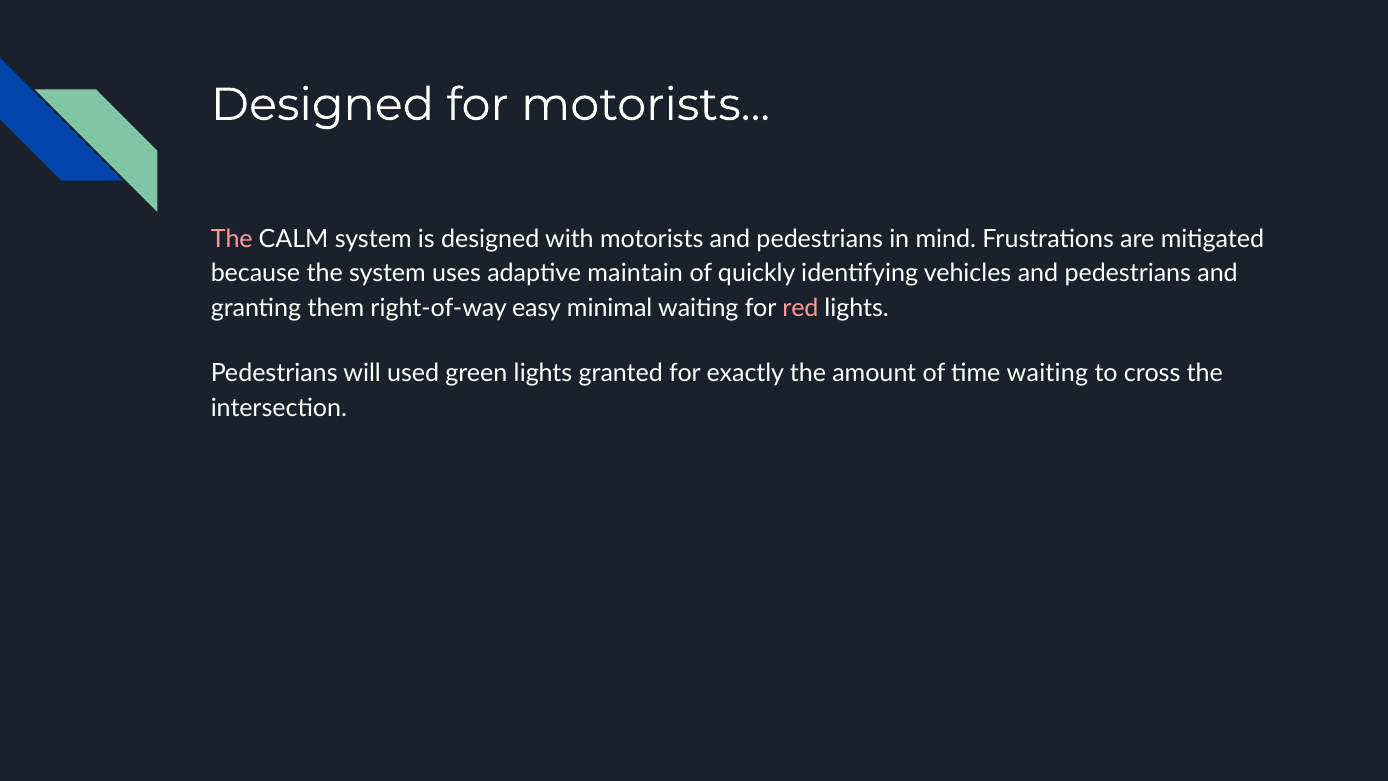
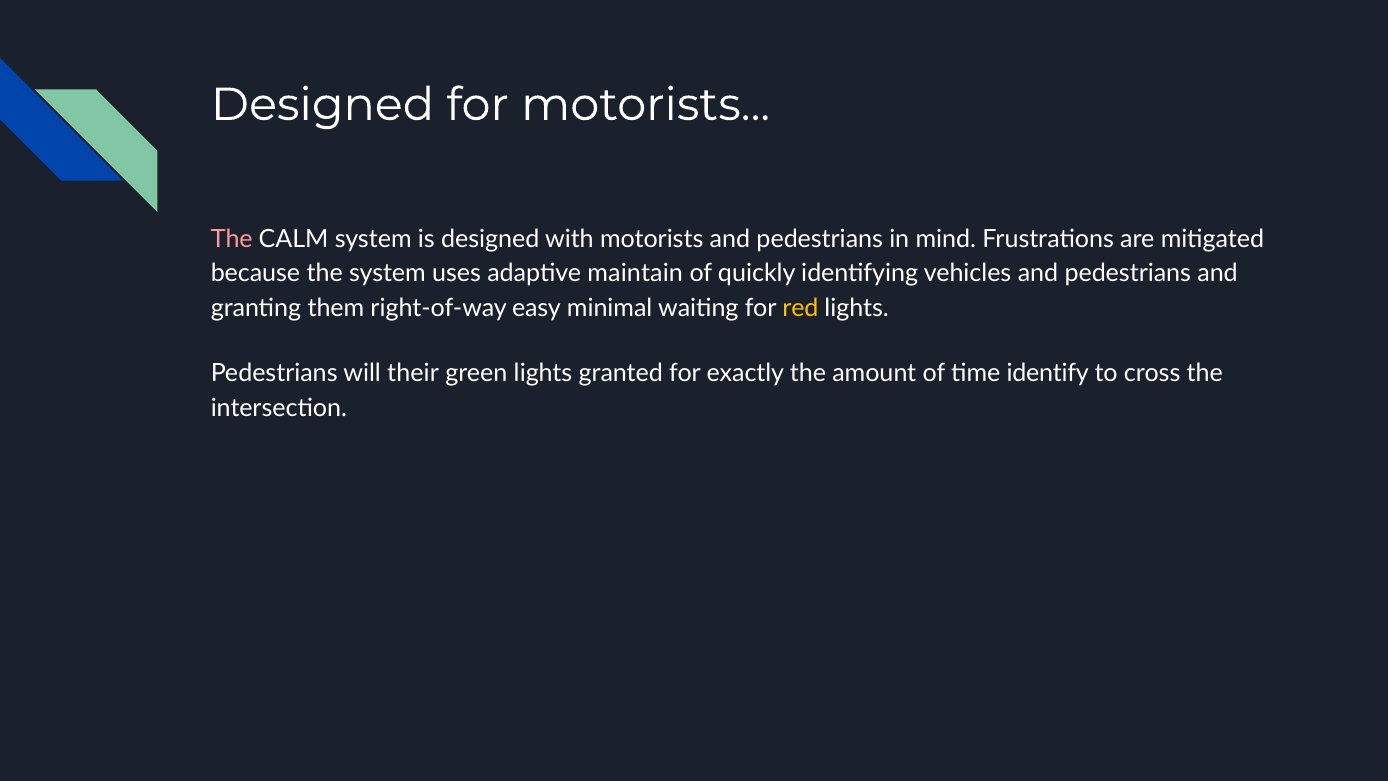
red colour: pink -> yellow (800, 308)
used: used -> their (413, 373)
time waiting: waiting -> identify (1048, 373)
